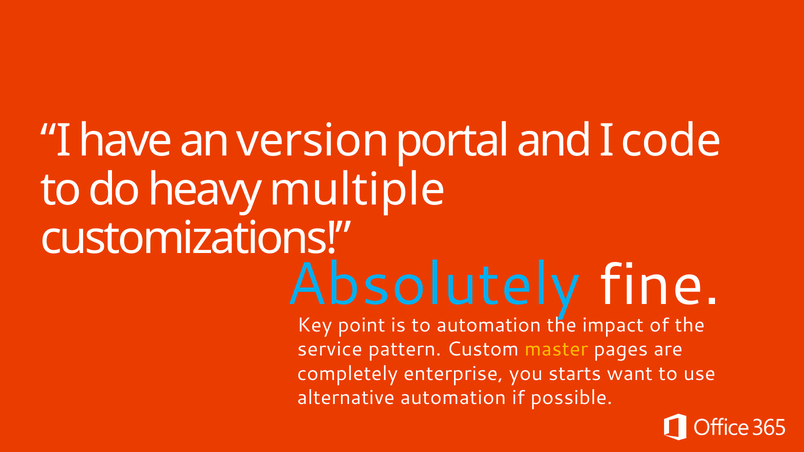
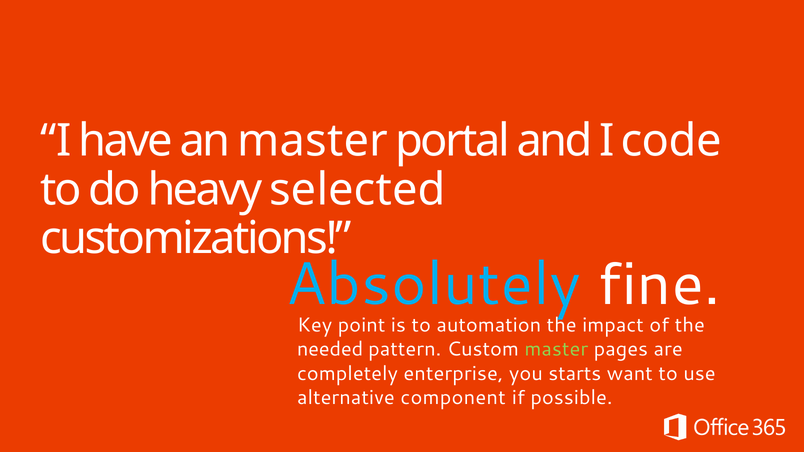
an version: version -> master (313, 141)
multiple: multiple -> selected (357, 190)
service: service -> needed (330, 350)
master colour: yellow -> light green (556, 350)
alternative automation: automation -> component (453, 398)
